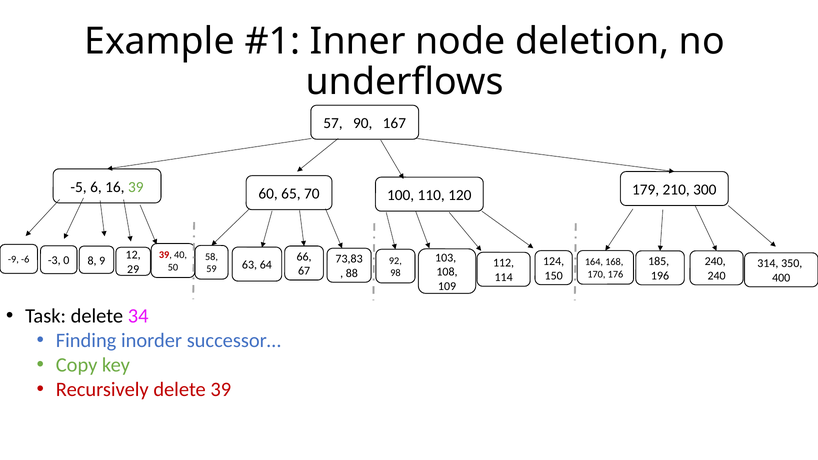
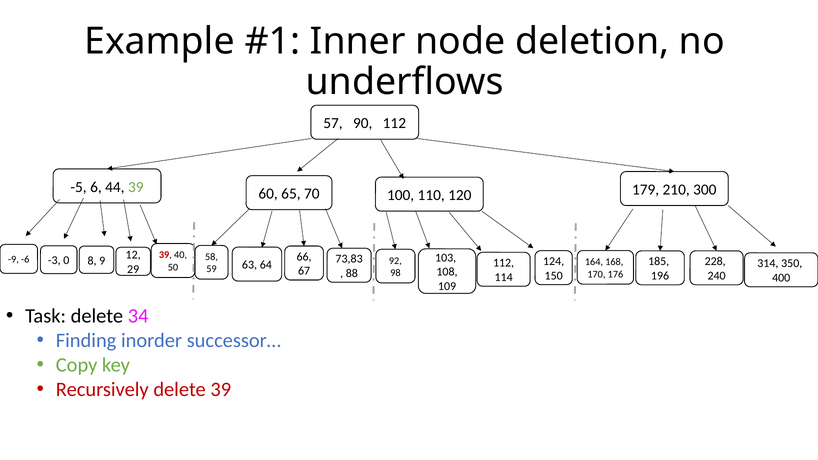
90 167: 167 -> 112 (394, 123)
16: 16 -> 44 (115, 187)
240: 240 -> 228 (715, 262)
